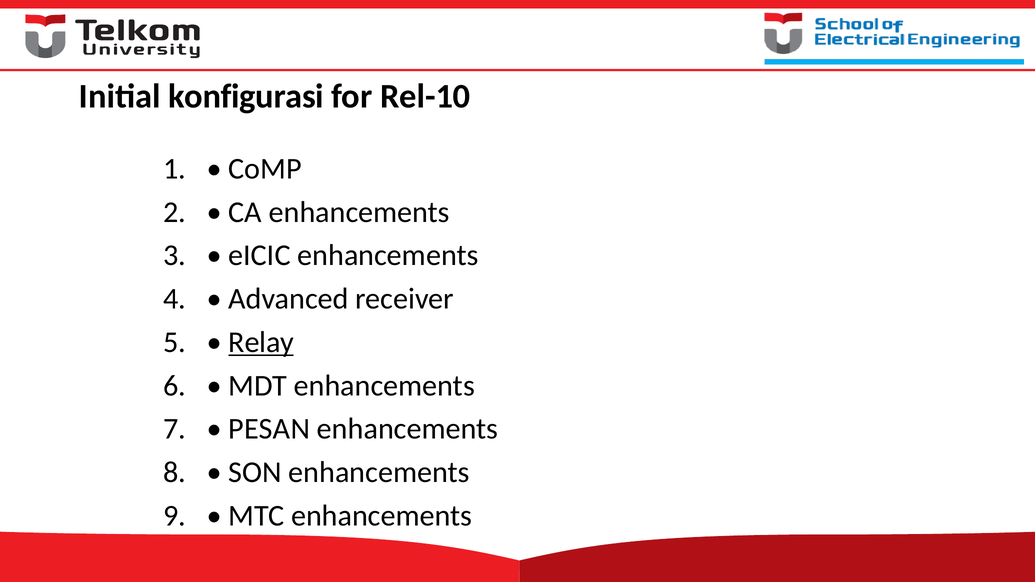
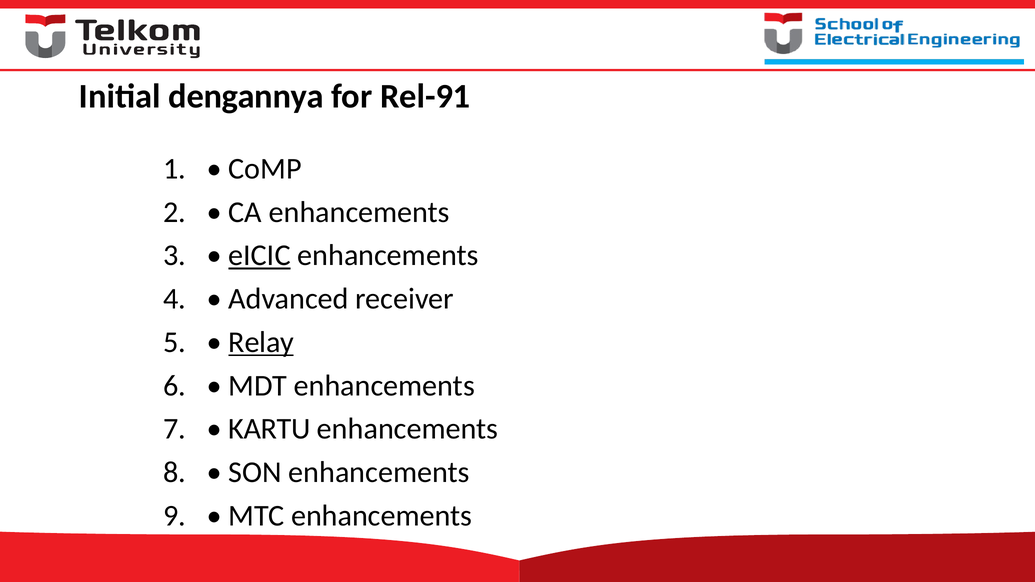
konfigurasi: konfigurasi -> dengannya (246, 96)
Rel-10: Rel-10 -> Rel-91 (425, 96)
eICIC underline: none -> present (260, 256)
PESAN: PESAN -> KARTU (269, 429)
